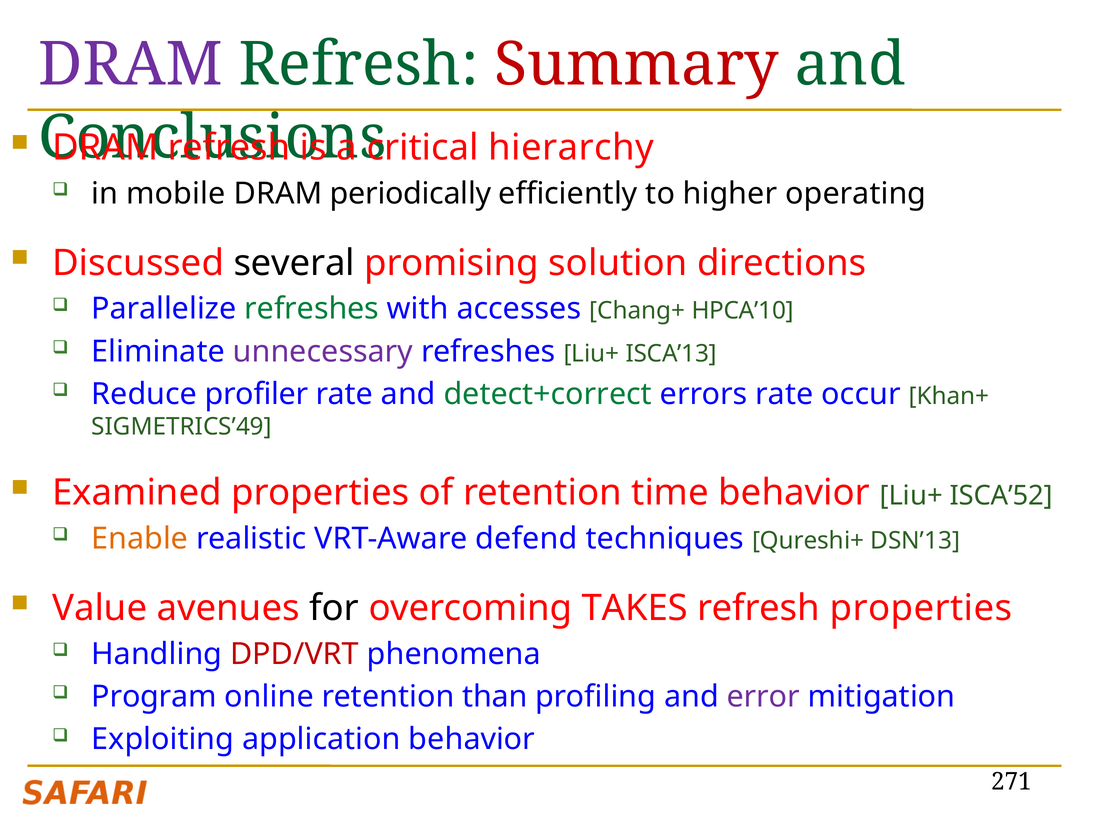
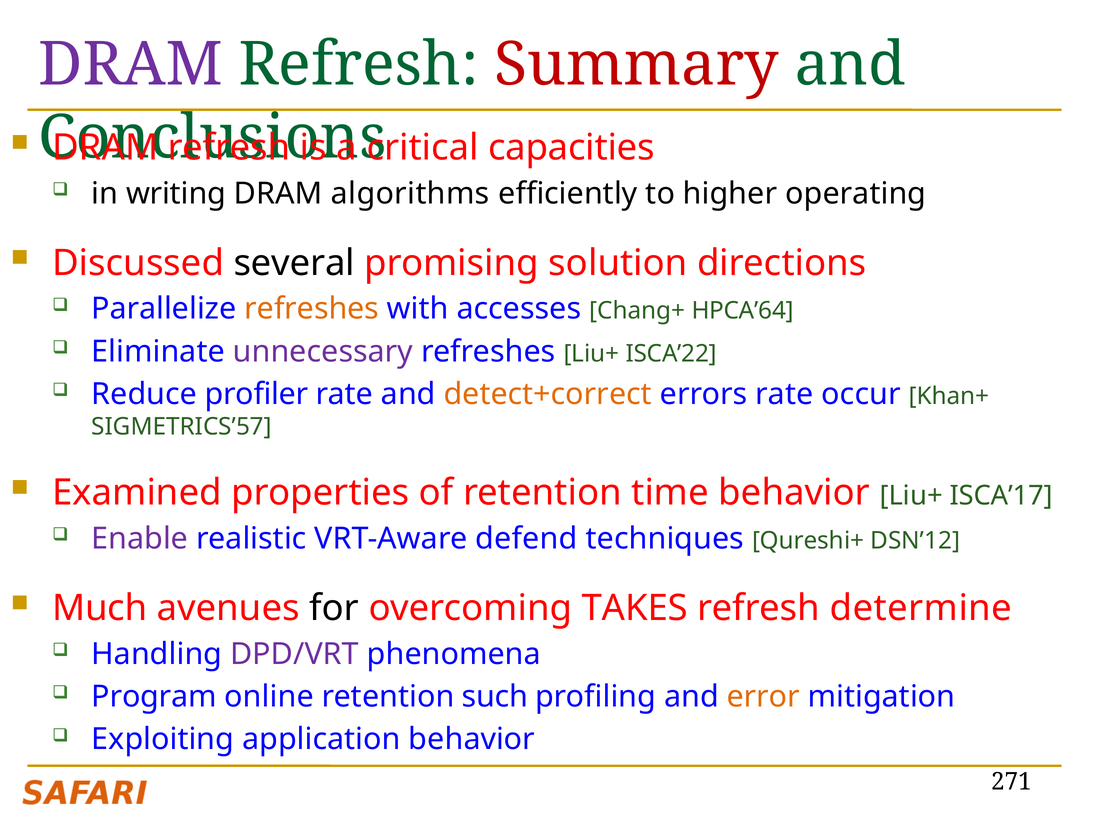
hierarchy: hierarchy -> capacities (571, 148)
mobile: mobile -> writing (176, 194)
periodically: periodically -> algorithms (410, 194)
refreshes colour: green -> orange (312, 309)
HPCA’10: HPCA’10 -> HPCA’64 (743, 311)
ISCA’13: ISCA’13 -> ISCA’22 (671, 354)
detect+correct colour: green -> orange (548, 394)
SIGMETRICS’49: SIGMETRICS’49 -> SIGMETRICS’57 (182, 427)
ISCA’52: ISCA’52 -> ISCA’17 (1001, 496)
Enable colour: orange -> purple (140, 539)
DSN’13: DSN’13 -> DSN’12 (915, 541)
Value: Value -> Much (100, 608)
refresh properties: properties -> determine (921, 608)
DPD/VRT colour: red -> purple (294, 654)
than: than -> such (495, 697)
error colour: purple -> orange (763, 697)
